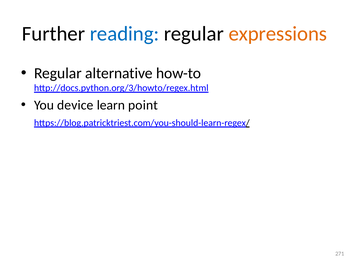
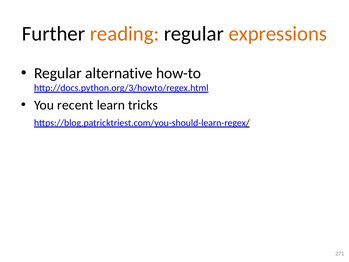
reading colour: blue -> orange (124, 34)
device: device -> recent (75, 105)
point: point -> tricks (143, 105)
